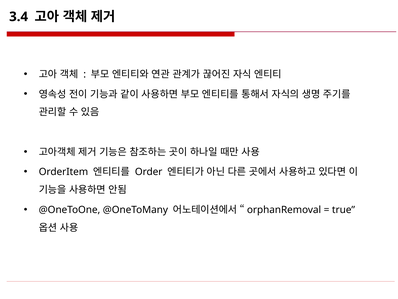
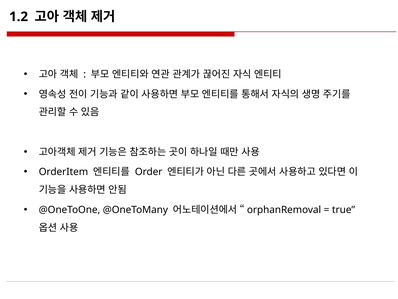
3.4: 3.4 -> 1.2 (19, 17)
